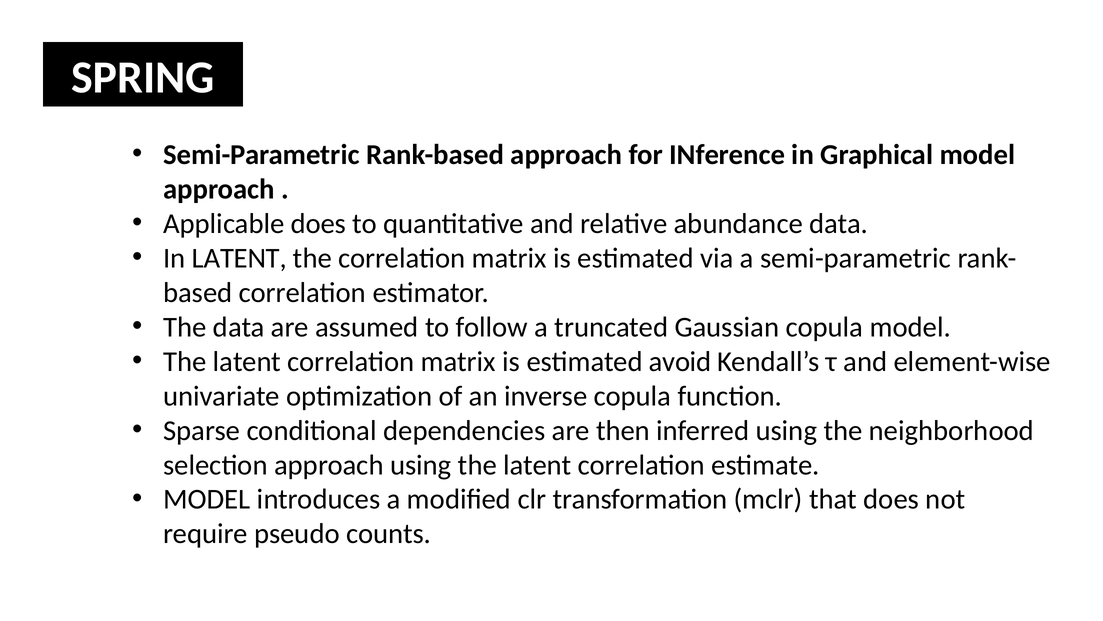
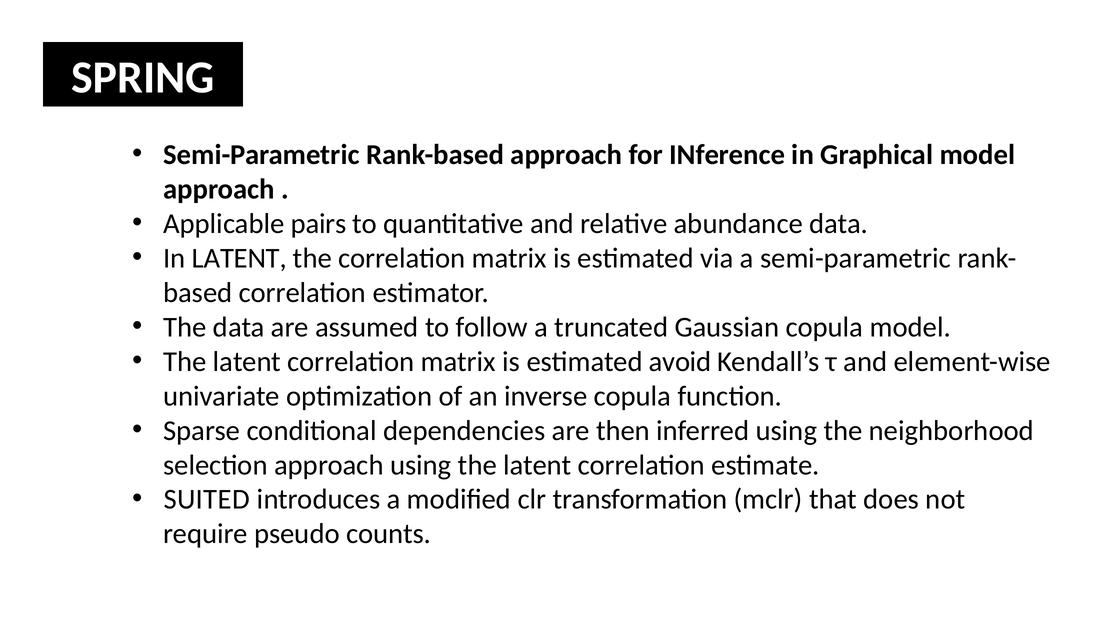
Applicable does: does -> pairs (319, 223)
MODEL: MODEL -> SUITED (207, 499)
